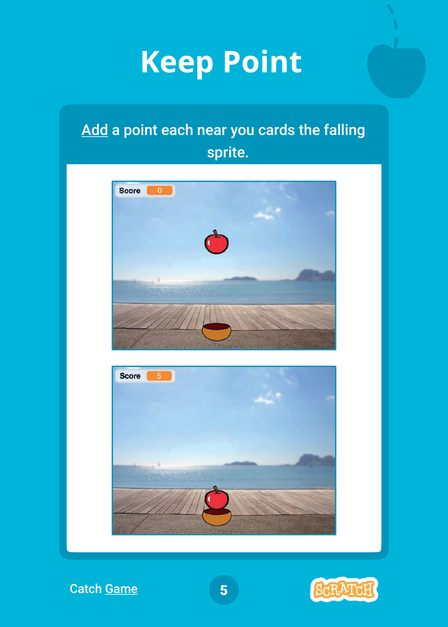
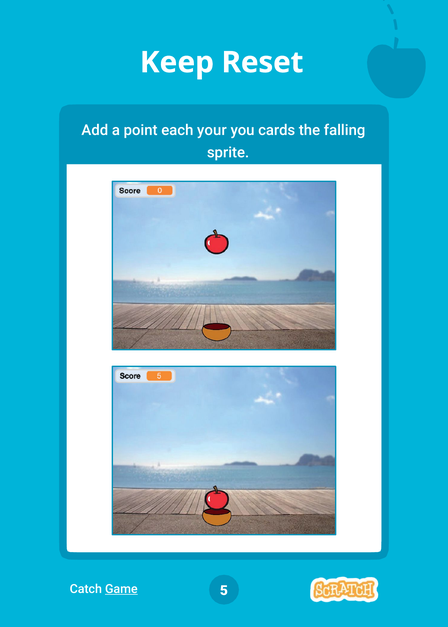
Keep Point: Point -> Reset (263, 62)
Add underline: present -> none (95, 130)
near: near -> your (212, 130)
